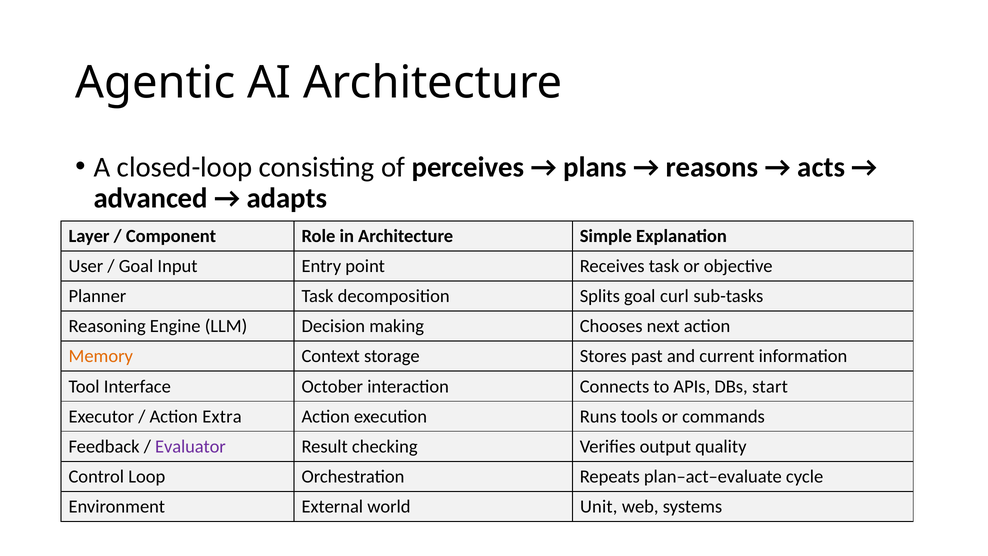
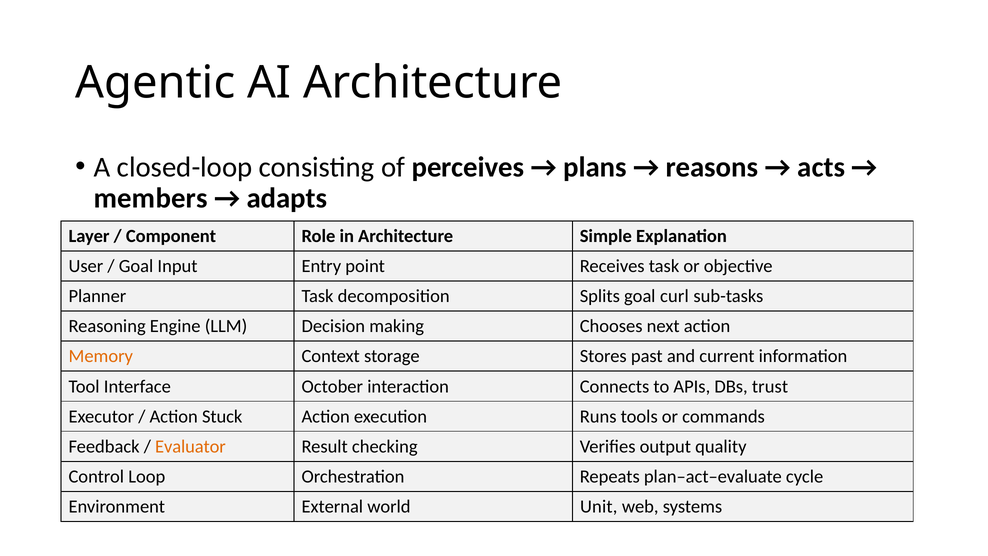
advanced: advanced -> members (151, 198)
start: start -> trust (770, 386)
Extra: Extra -> Stuck (222, 416)
Evaluator colour: purple -> orange (190, 446)
